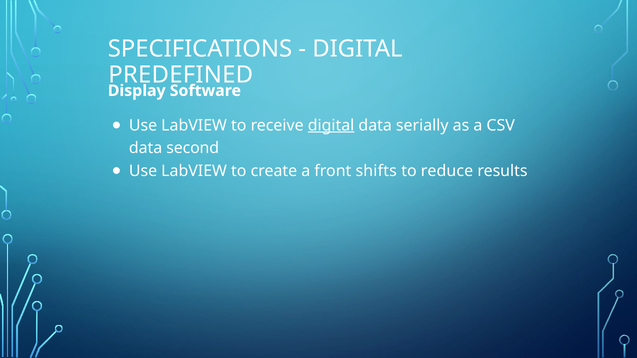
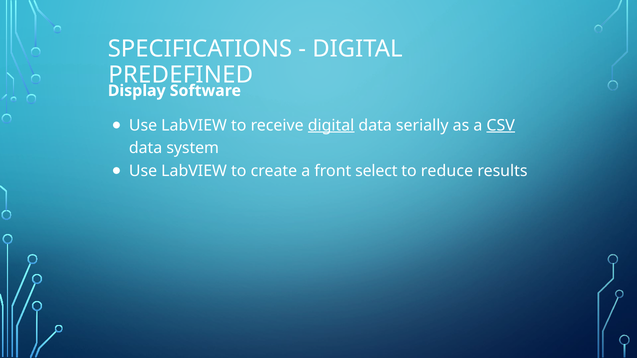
CSV underline: none -> present (501, 125)
second: second -> system (193, 148)
shifts: shifts -> select (376, 171)
